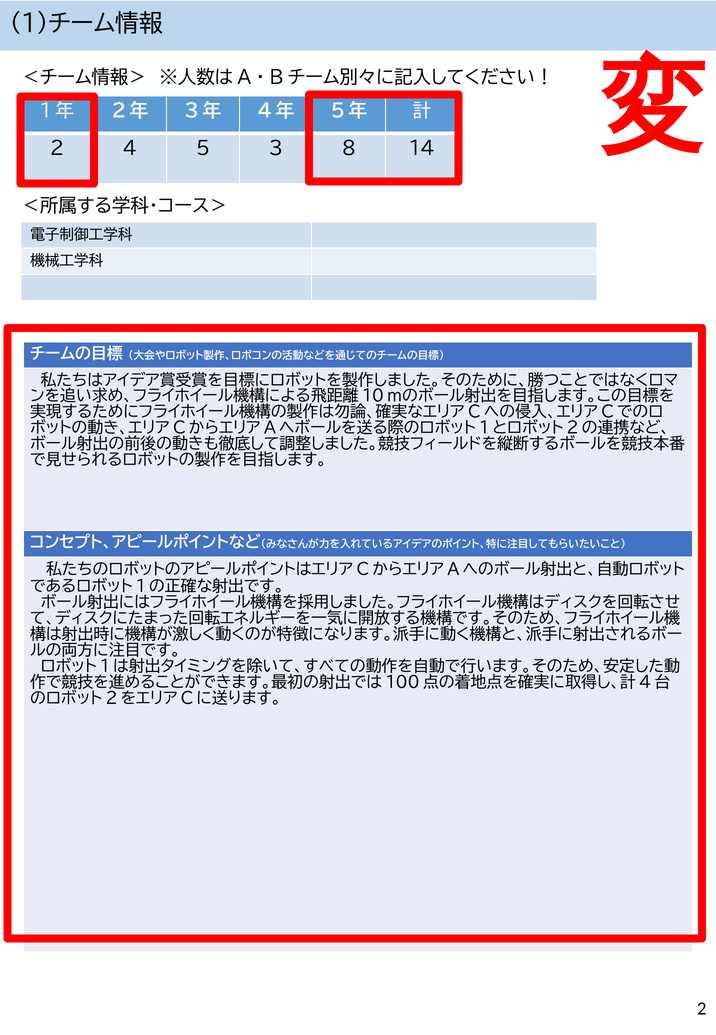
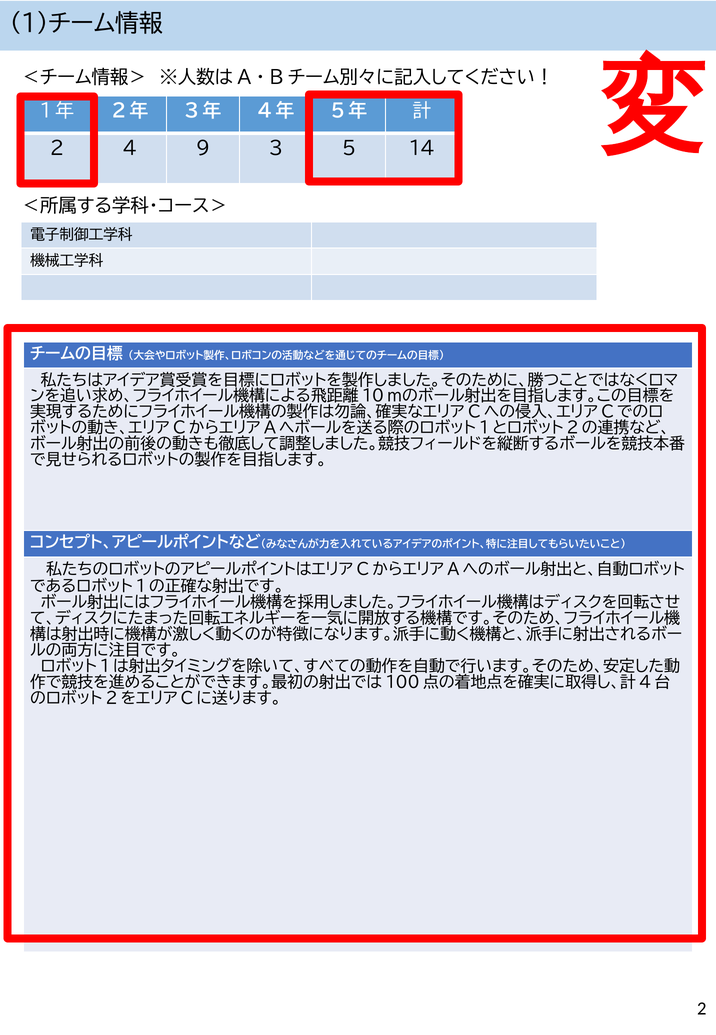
5: 5 -> 9 (203, 148)
8: 8 -> 5 (349, 148)
